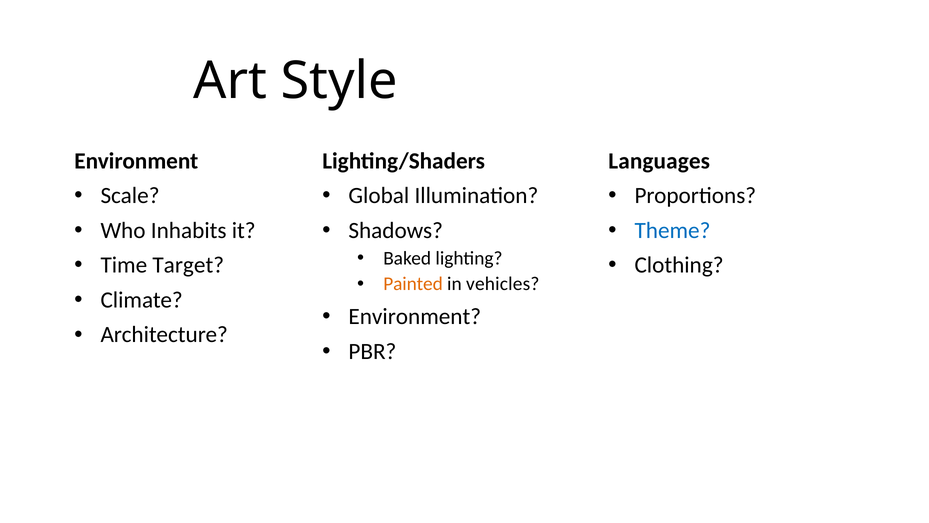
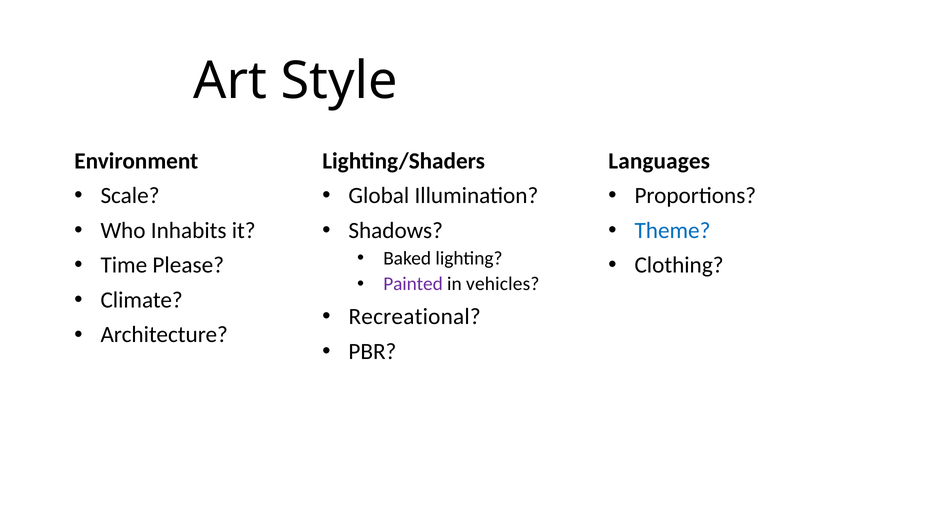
Target: Target -> Please (188, 265)
Painted colour: orange -> purple (413, 284)
Environment: Environment -> Recreational (415, 316)
